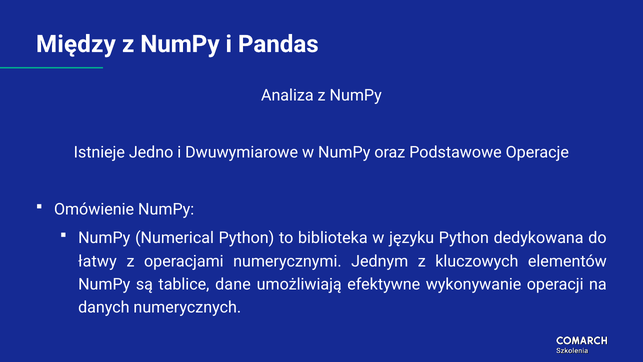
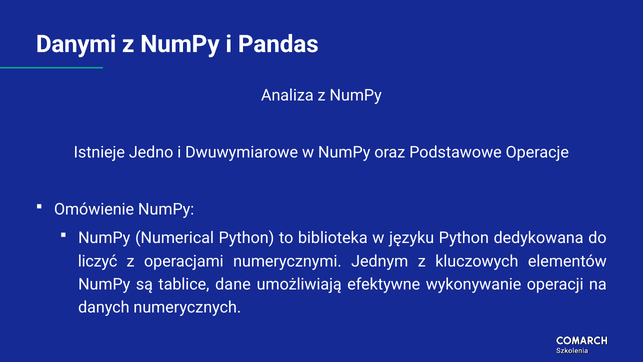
Między: Między -> Danymi (76, 44)
łatwy: łatwy -> liczyć (98, 261)
